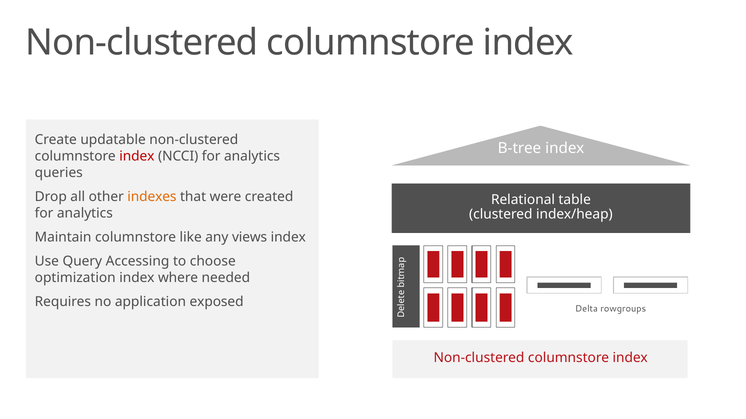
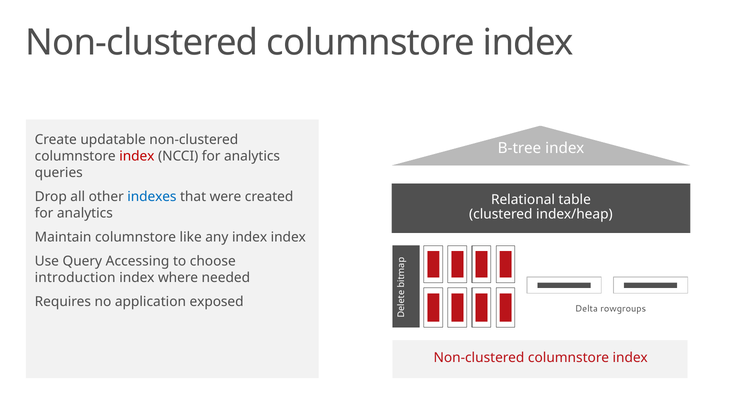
indexes colour: orange -> blue (152, 197)
any views: views -> index (250, 237)
optimization: optimization -> introduction (75, 278)
